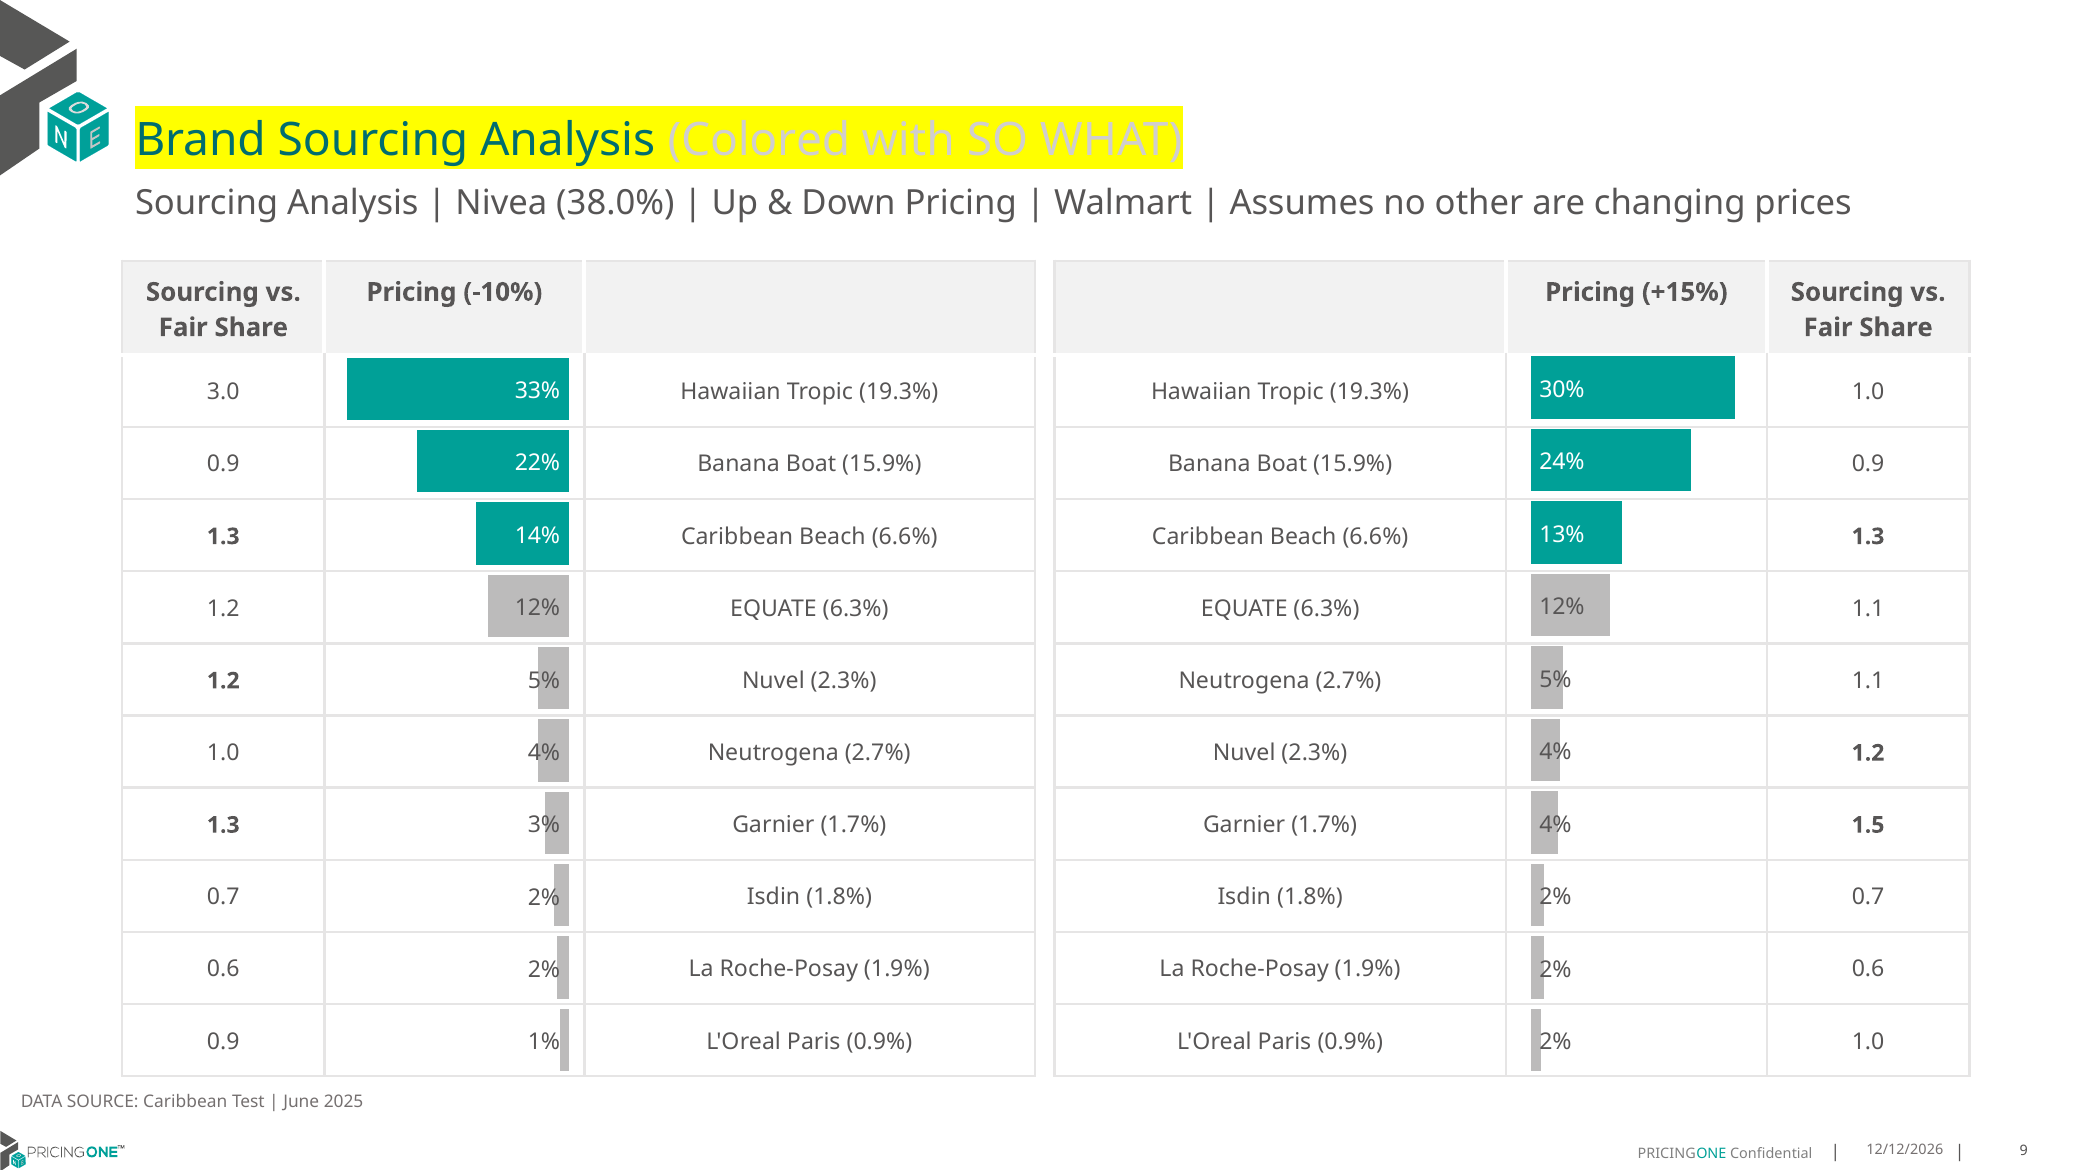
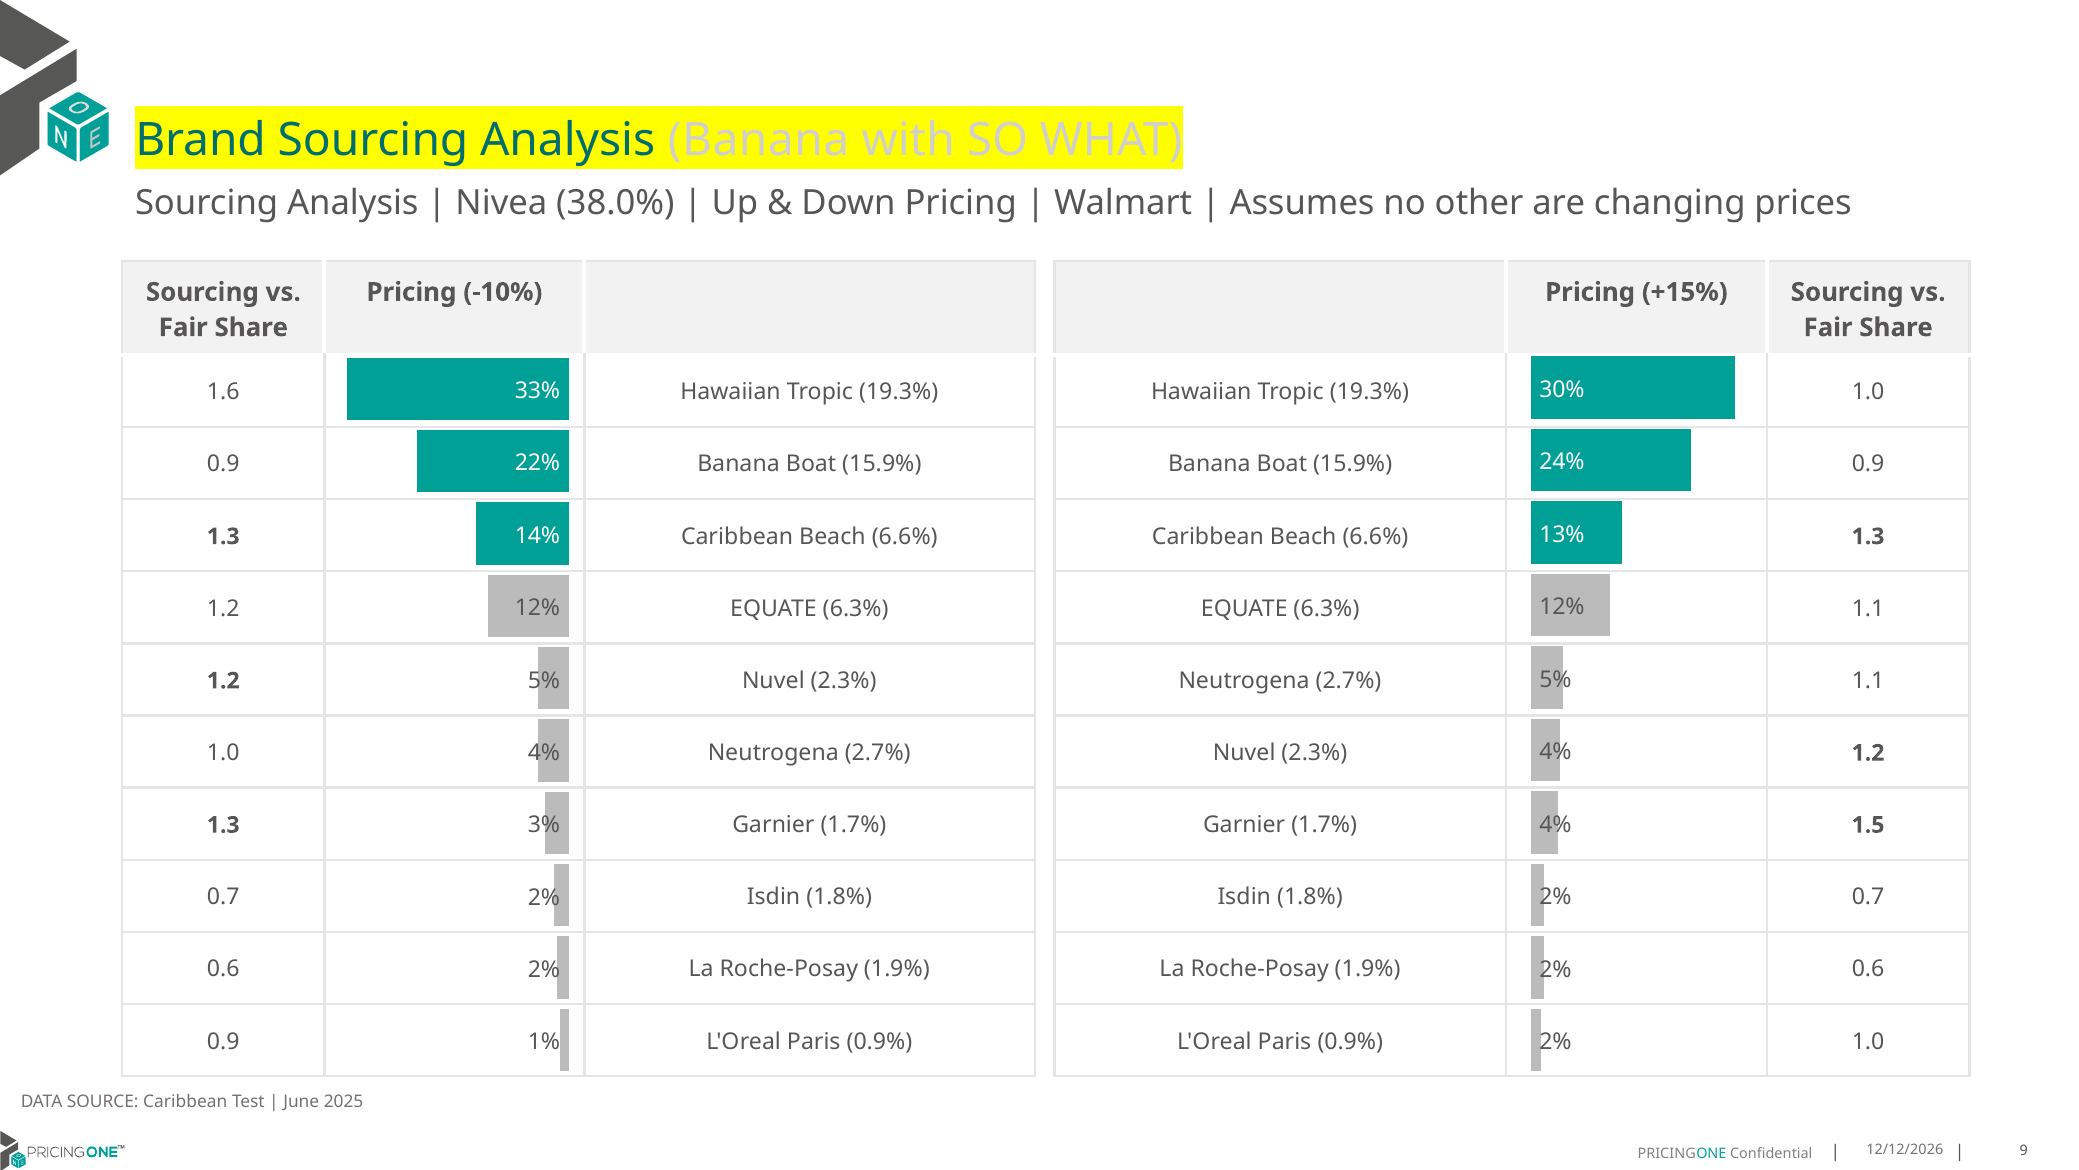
Analysis Colored: Colored -> Banana (759, 140)
3.0: 3.0 -> 1.6 (223, 392)
